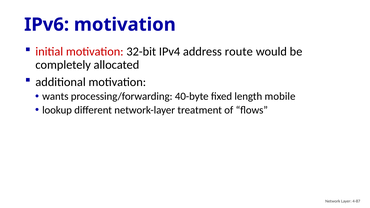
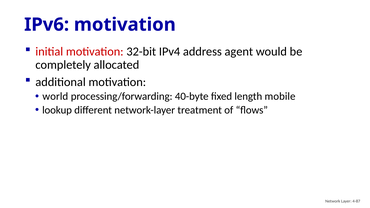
route: route -> agent (239, 52)
wants: wants -> world (55, 96)
